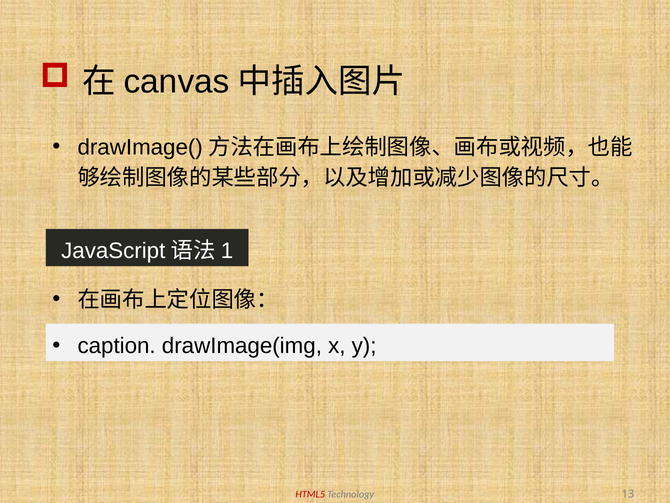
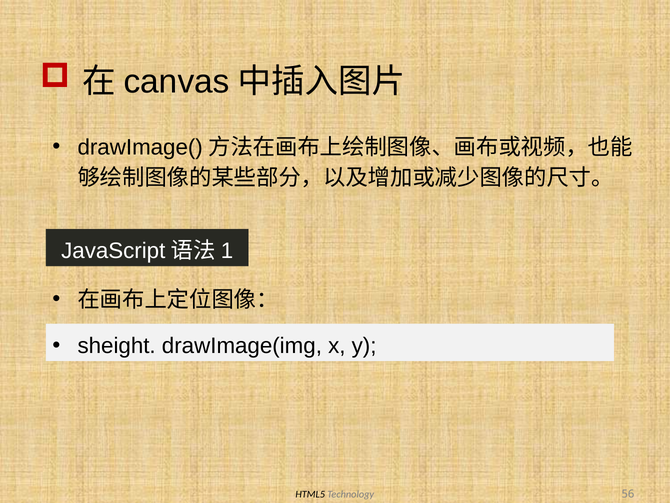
caption: caption -> sheight (117, 346)
HTML5 colour: red -> black (310, 494)
13: 13 -> 56 (628, 493)
